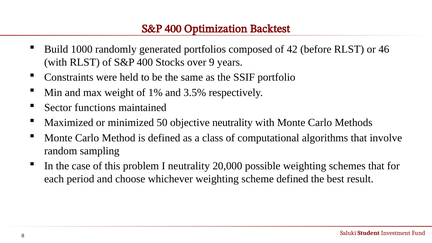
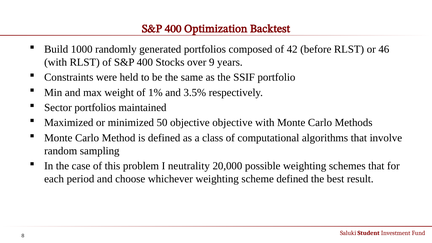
Sector functions: functions -> portfolios (95, 108)
objective neutrality: neutrality -> objective (232, 123)
